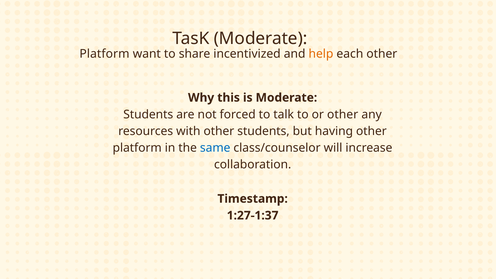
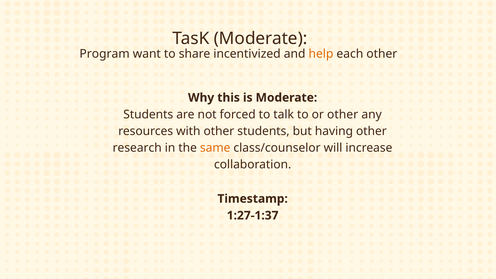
Platform: Platform -> Program (105, 54)
platform: platform -> research (137, 148)
same colour: blue -> orange (215, 148)
